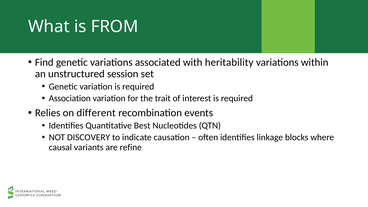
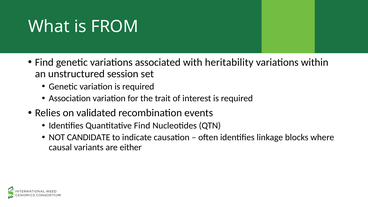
different: different -> validated (96, 113)
Quantitative Best: Best -> Find (142, 126)
DISCOVERY: DISCOVERY -> CANDIDATE (89, 137)
refine: refine -> either (131, 147)
